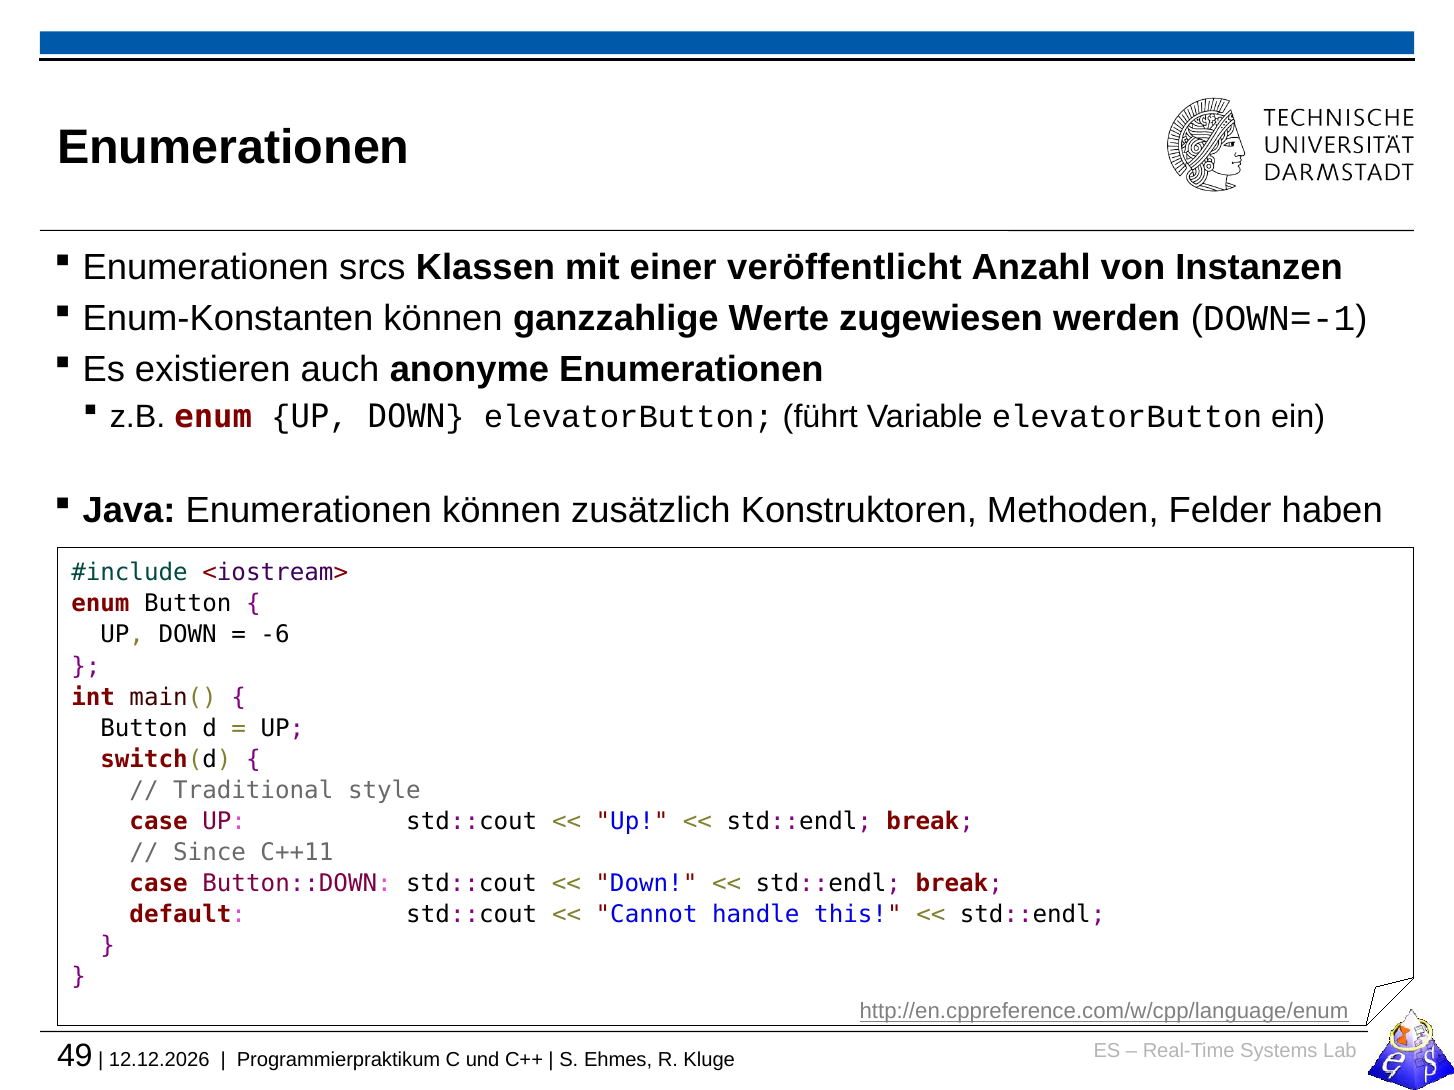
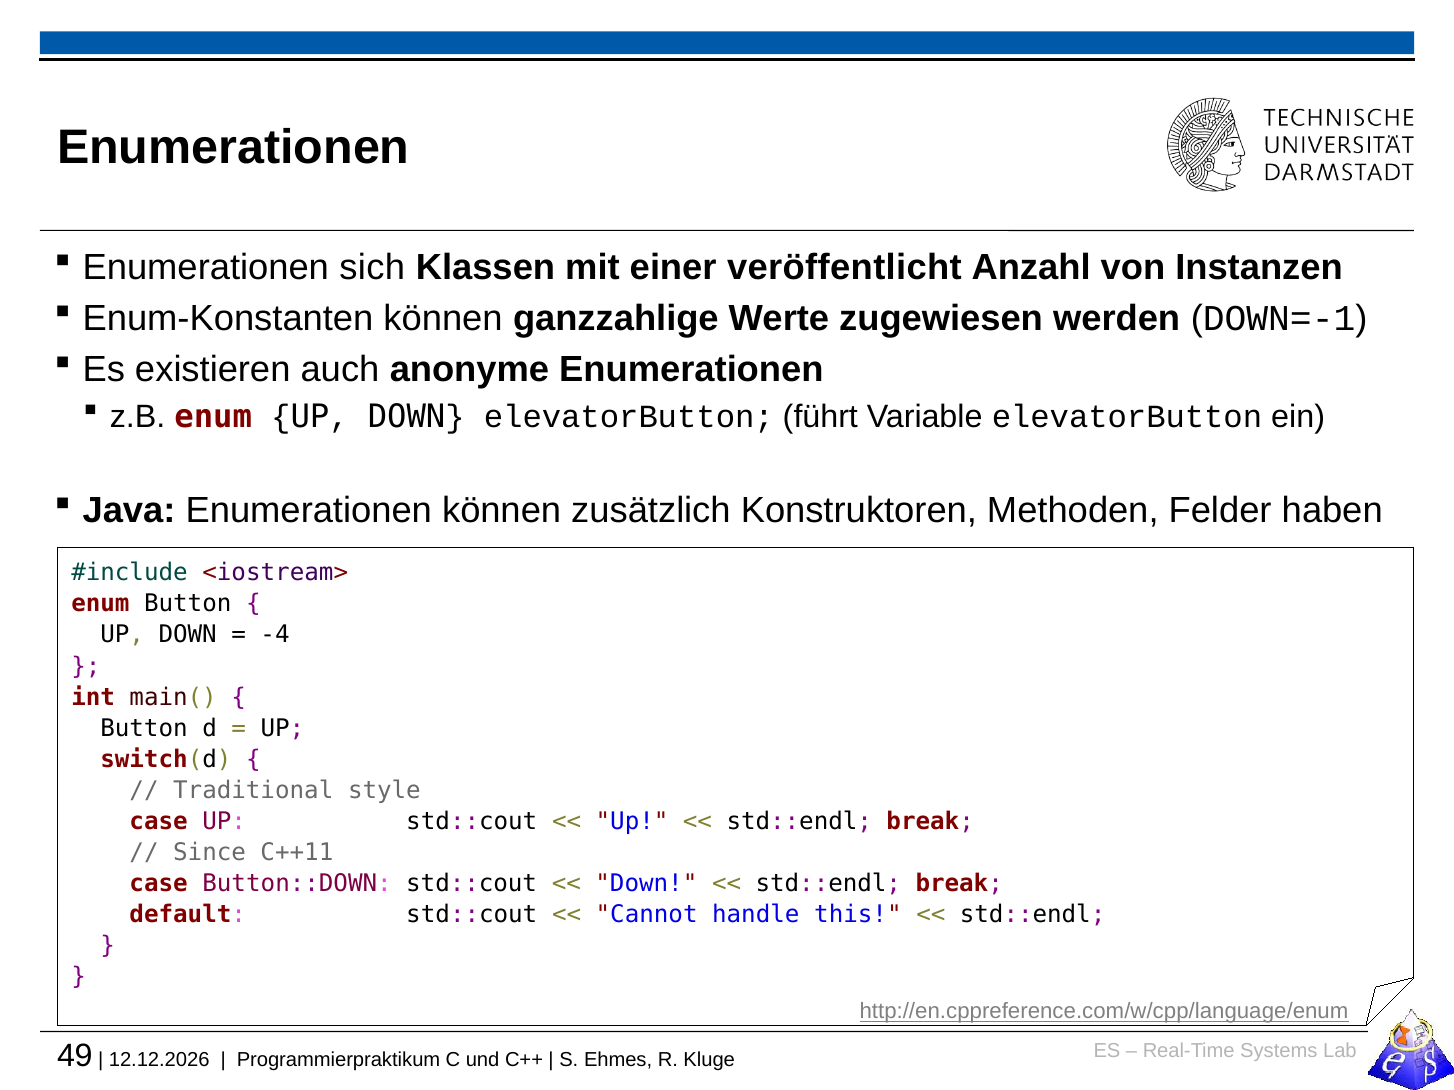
srcs: srcs -> sich (372, 268)
-6: -6 -> -4 (275, 635)
